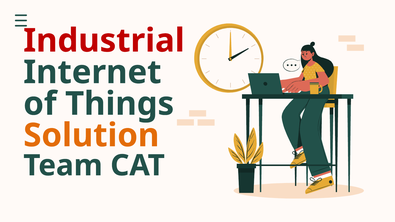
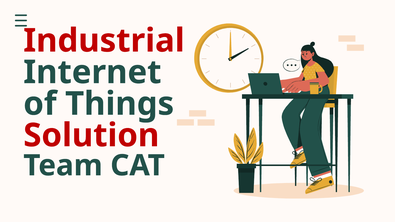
Solution colour: orange -> red (91, 136)
